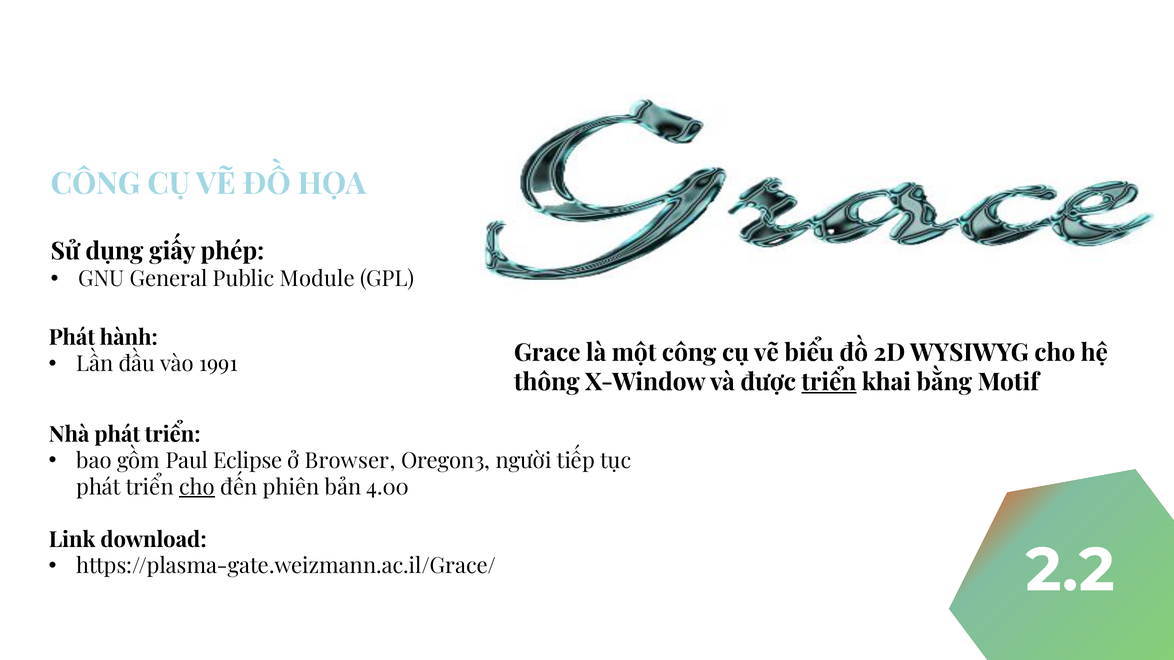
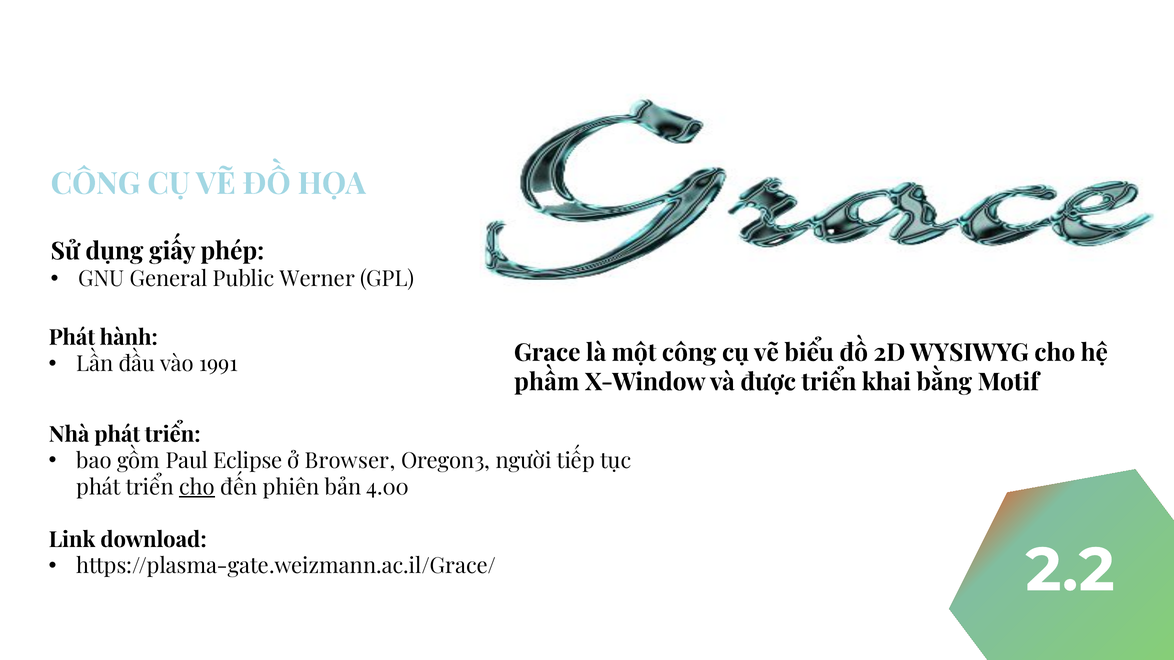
Module: Module -> Werner (317, 279)
thông: thông -> phầm (547, 382)
triển underline: present -> none (829, 382)
